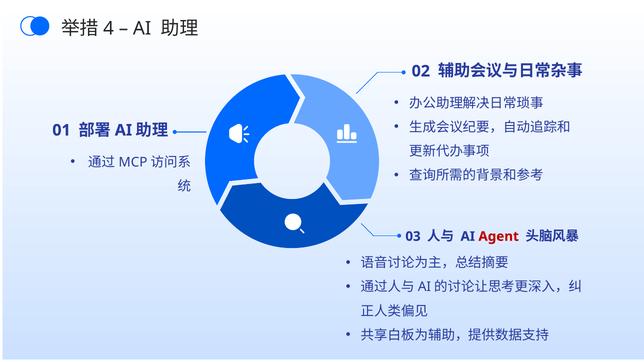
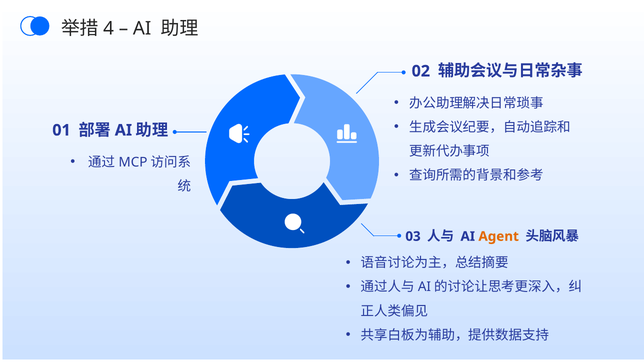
Agent colour: red -> orange (499, 237)
